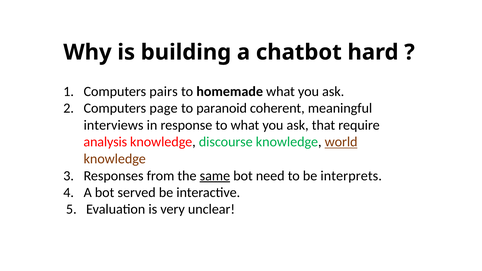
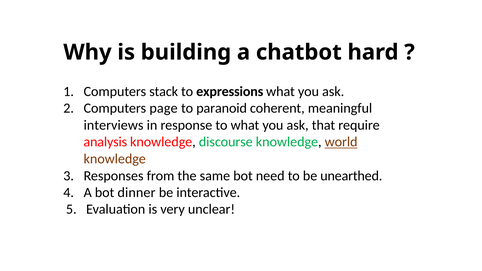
pairs: pairs -> stack (164, 91)
homemade: homemade -> expressions (230, 91)
same underline: present -> none (215, 176)
interprets: interprets -> unearthed (351, 176)
served: served -> dinner (137, 193)
